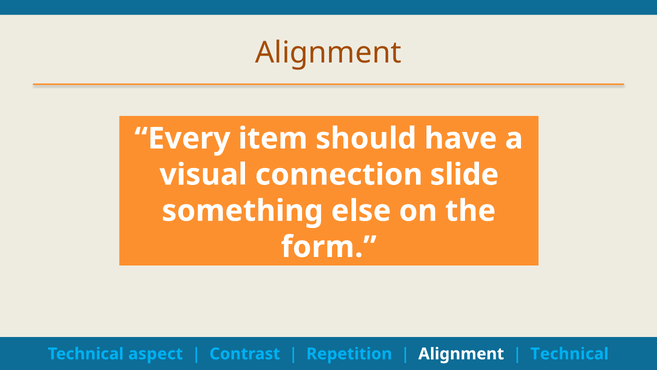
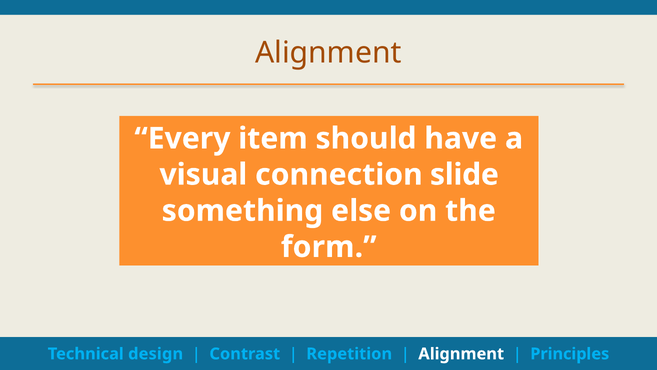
aspect: aspect -> design (156, 353)
Technical: Technical -> Principles (570, 353)
